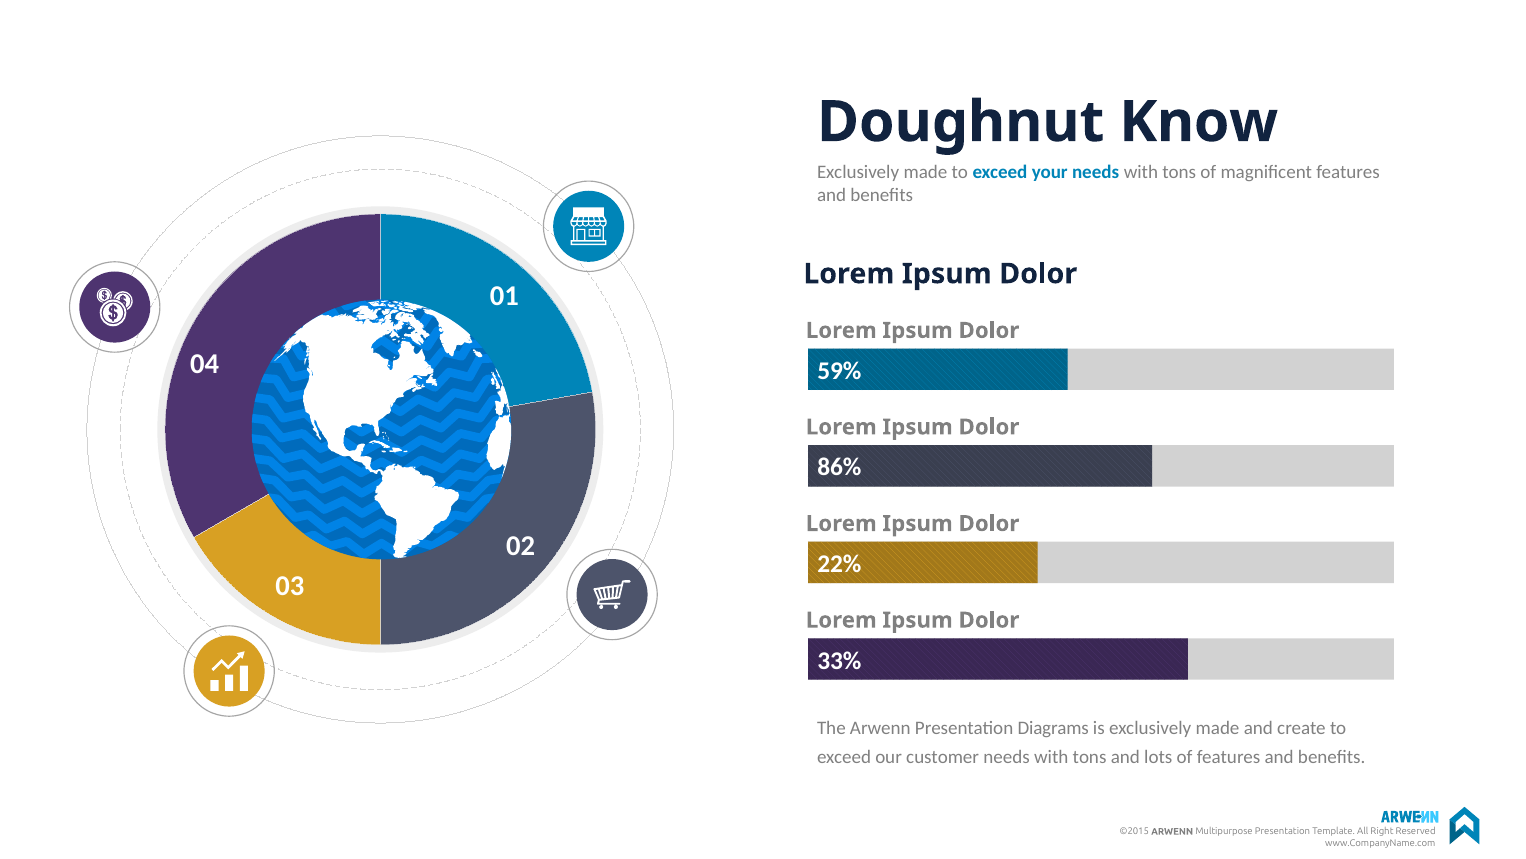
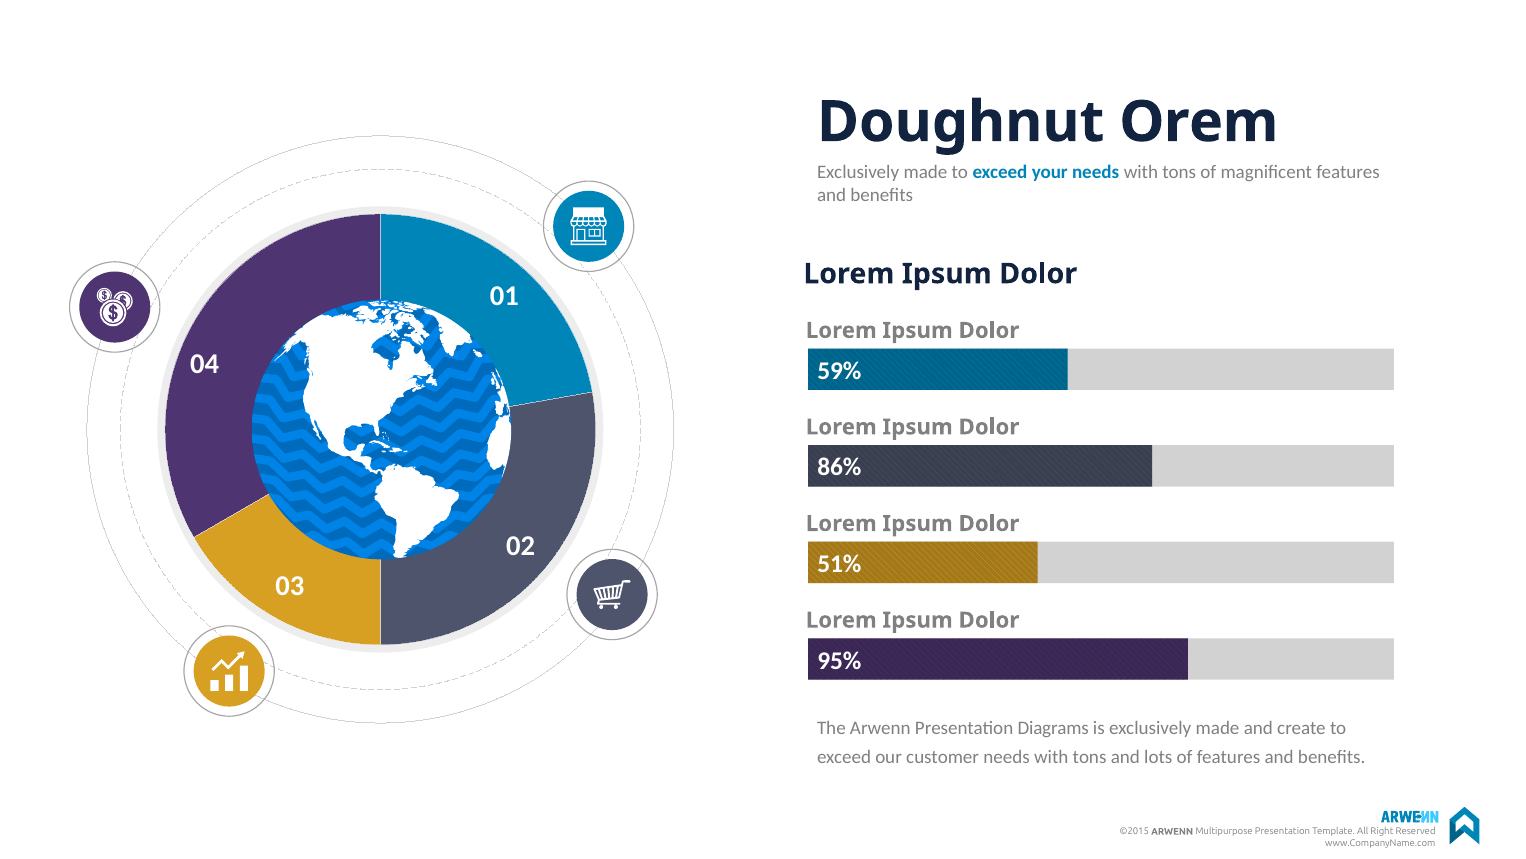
Know: Know -> Orem (1199, 122)
22%: 22% -> 51% (839, 564)
33%: 33% -> 95% (839, 660)
